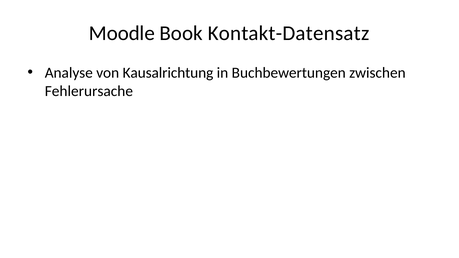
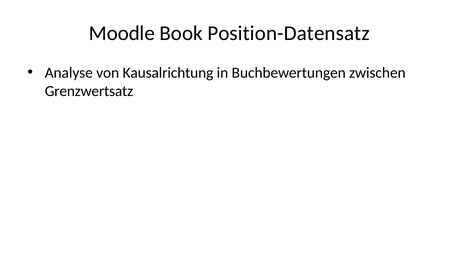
Kontakt-Datensatz: Kontakt-Datensatz -> Position-Datensatz (289, 33)
Fehlerursache: Fehlerursache -> Grenzwertsatz (89, 91)
